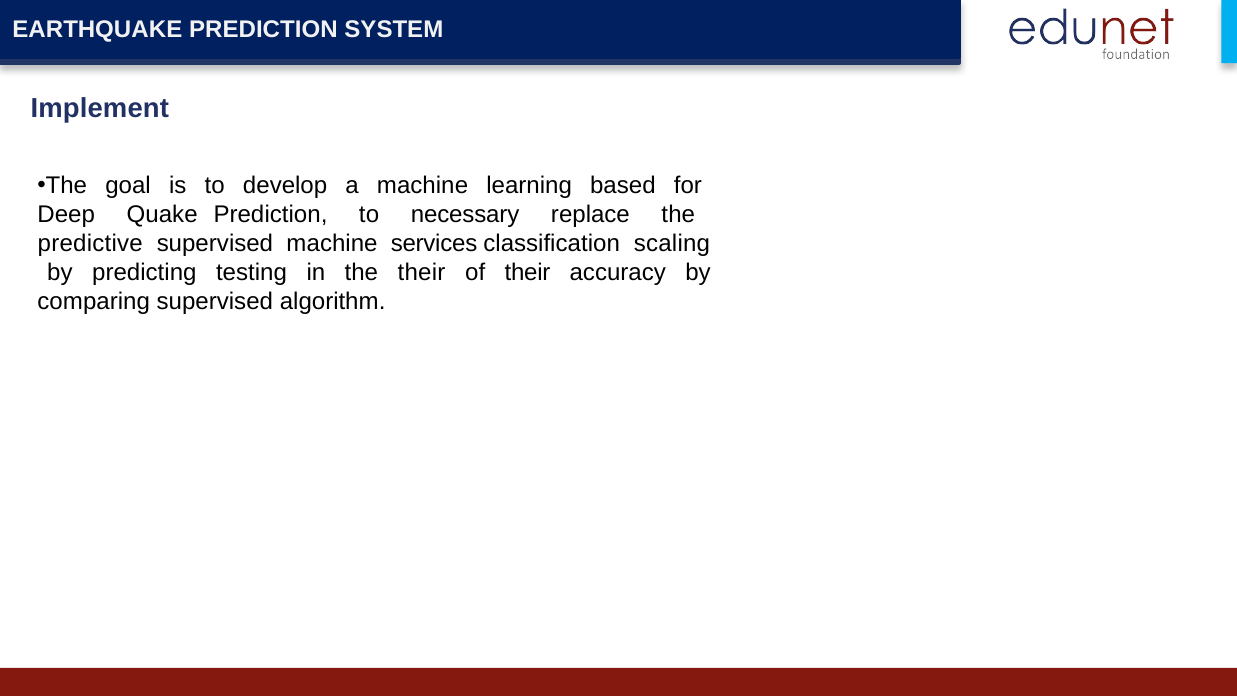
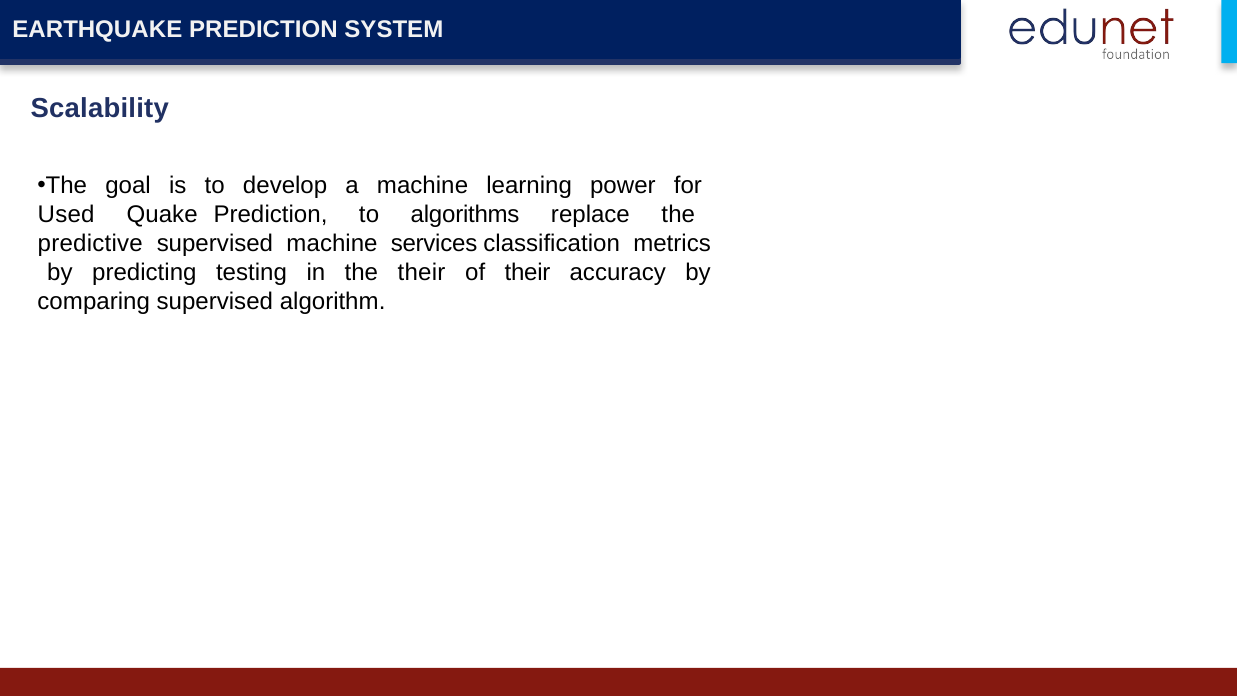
Implement: Implement -> Scalability (100, 108)
based: based -> power (623, 186)
Deep: Deep -> Used (66, 214)
necessary: necessary -> algorithms (465, 214)
scaling: scaling -> metrics (672, 243)
